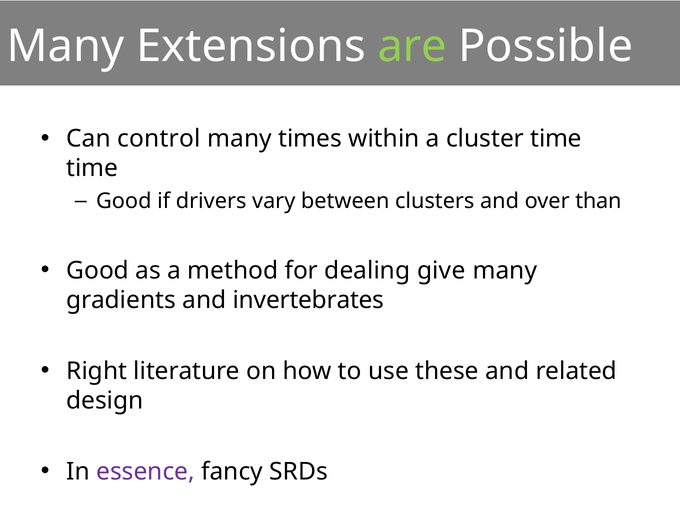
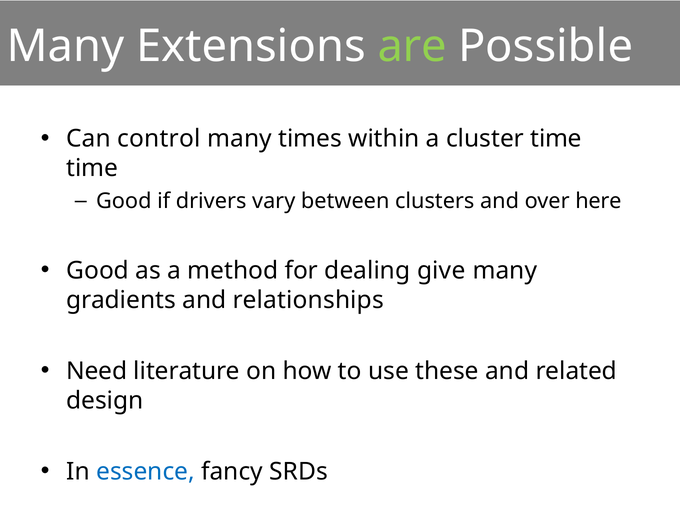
than: than -> here (598, 201)
invertebrates: invertebrates -> relationships (308, 300)
Right: Right -> Need (97, 371)
essence colour: purple -> blue (146, 472)
